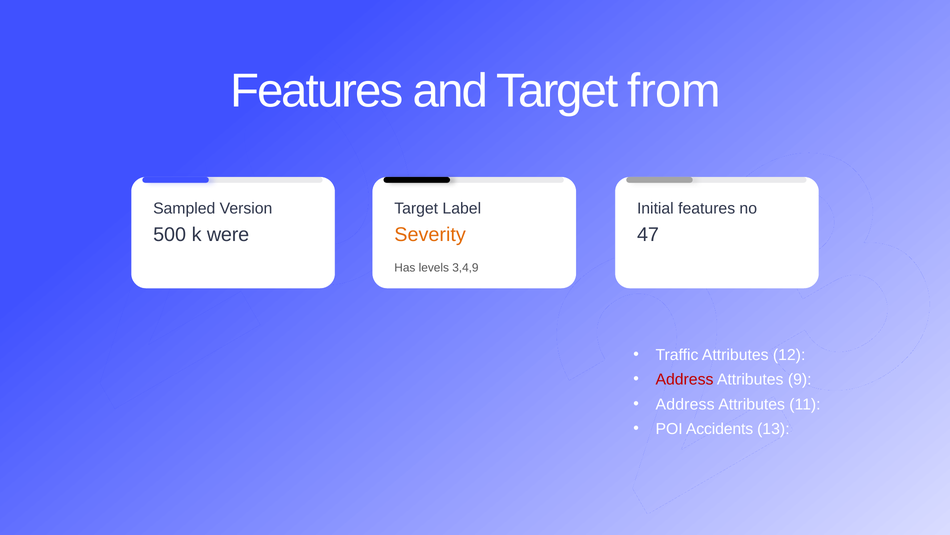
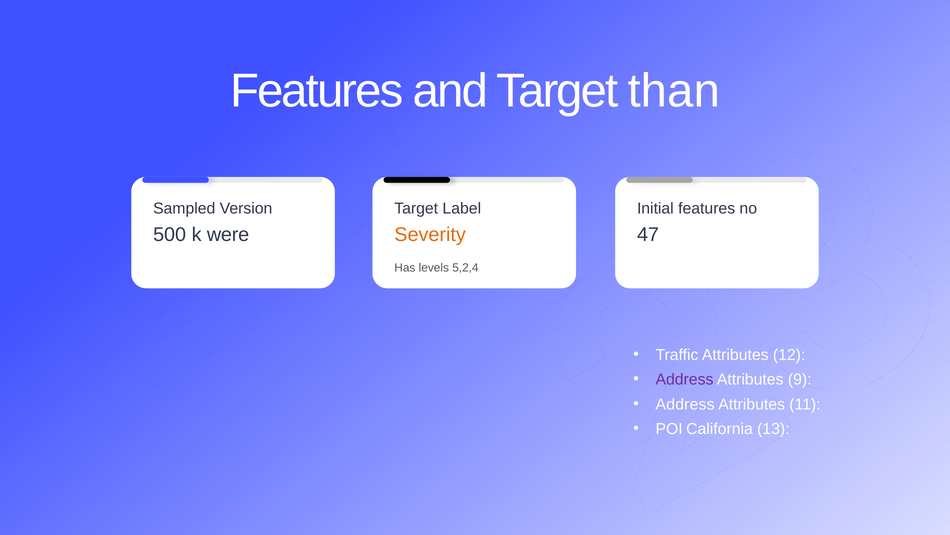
from: from -> than (674, 91)
3,4,9: 3,4,9 -> 5,2,4 (465, 268)
Address colour: red -> purple (684, 379)
Accidents: Accidents -> California (720, 429)
